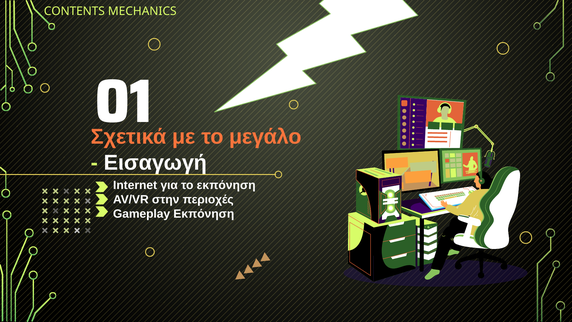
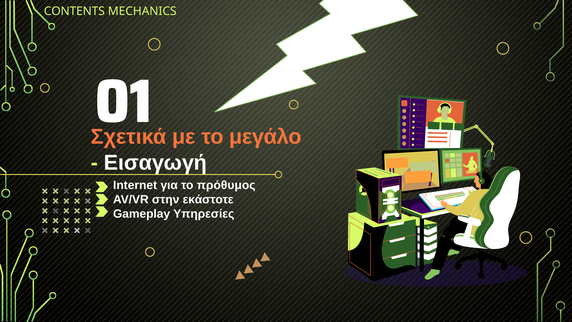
το εκπόνηση: εκπόνηση -> πρόθυμος (226, 185)
περιοχές: περιοχές -> εκάστοτε (208, 199)
Gameplay Εκπόνηση: Εκπόνηση -> Υπηρεσίες (204, 214)
